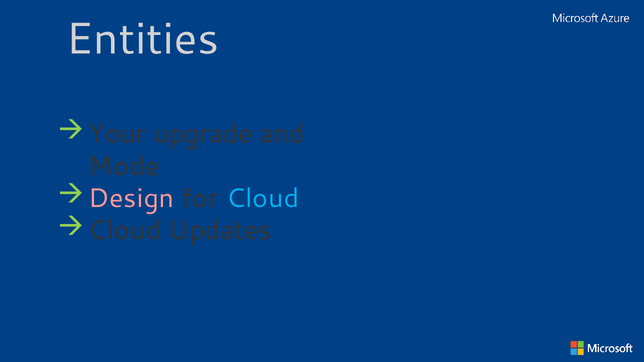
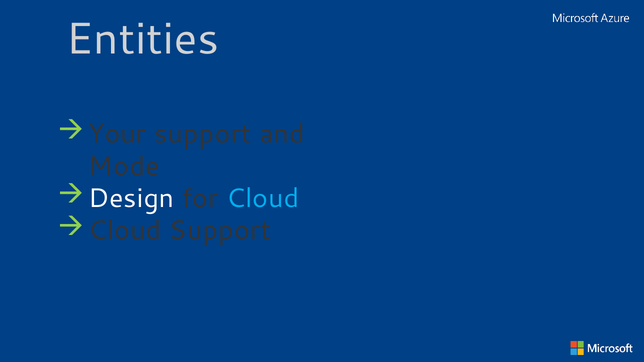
Your upgrade: upgrade -> support (203, 134)
Design colour: pink -> white (131, 199)
Cloud Updates: Updates -> Support (220, 231)
